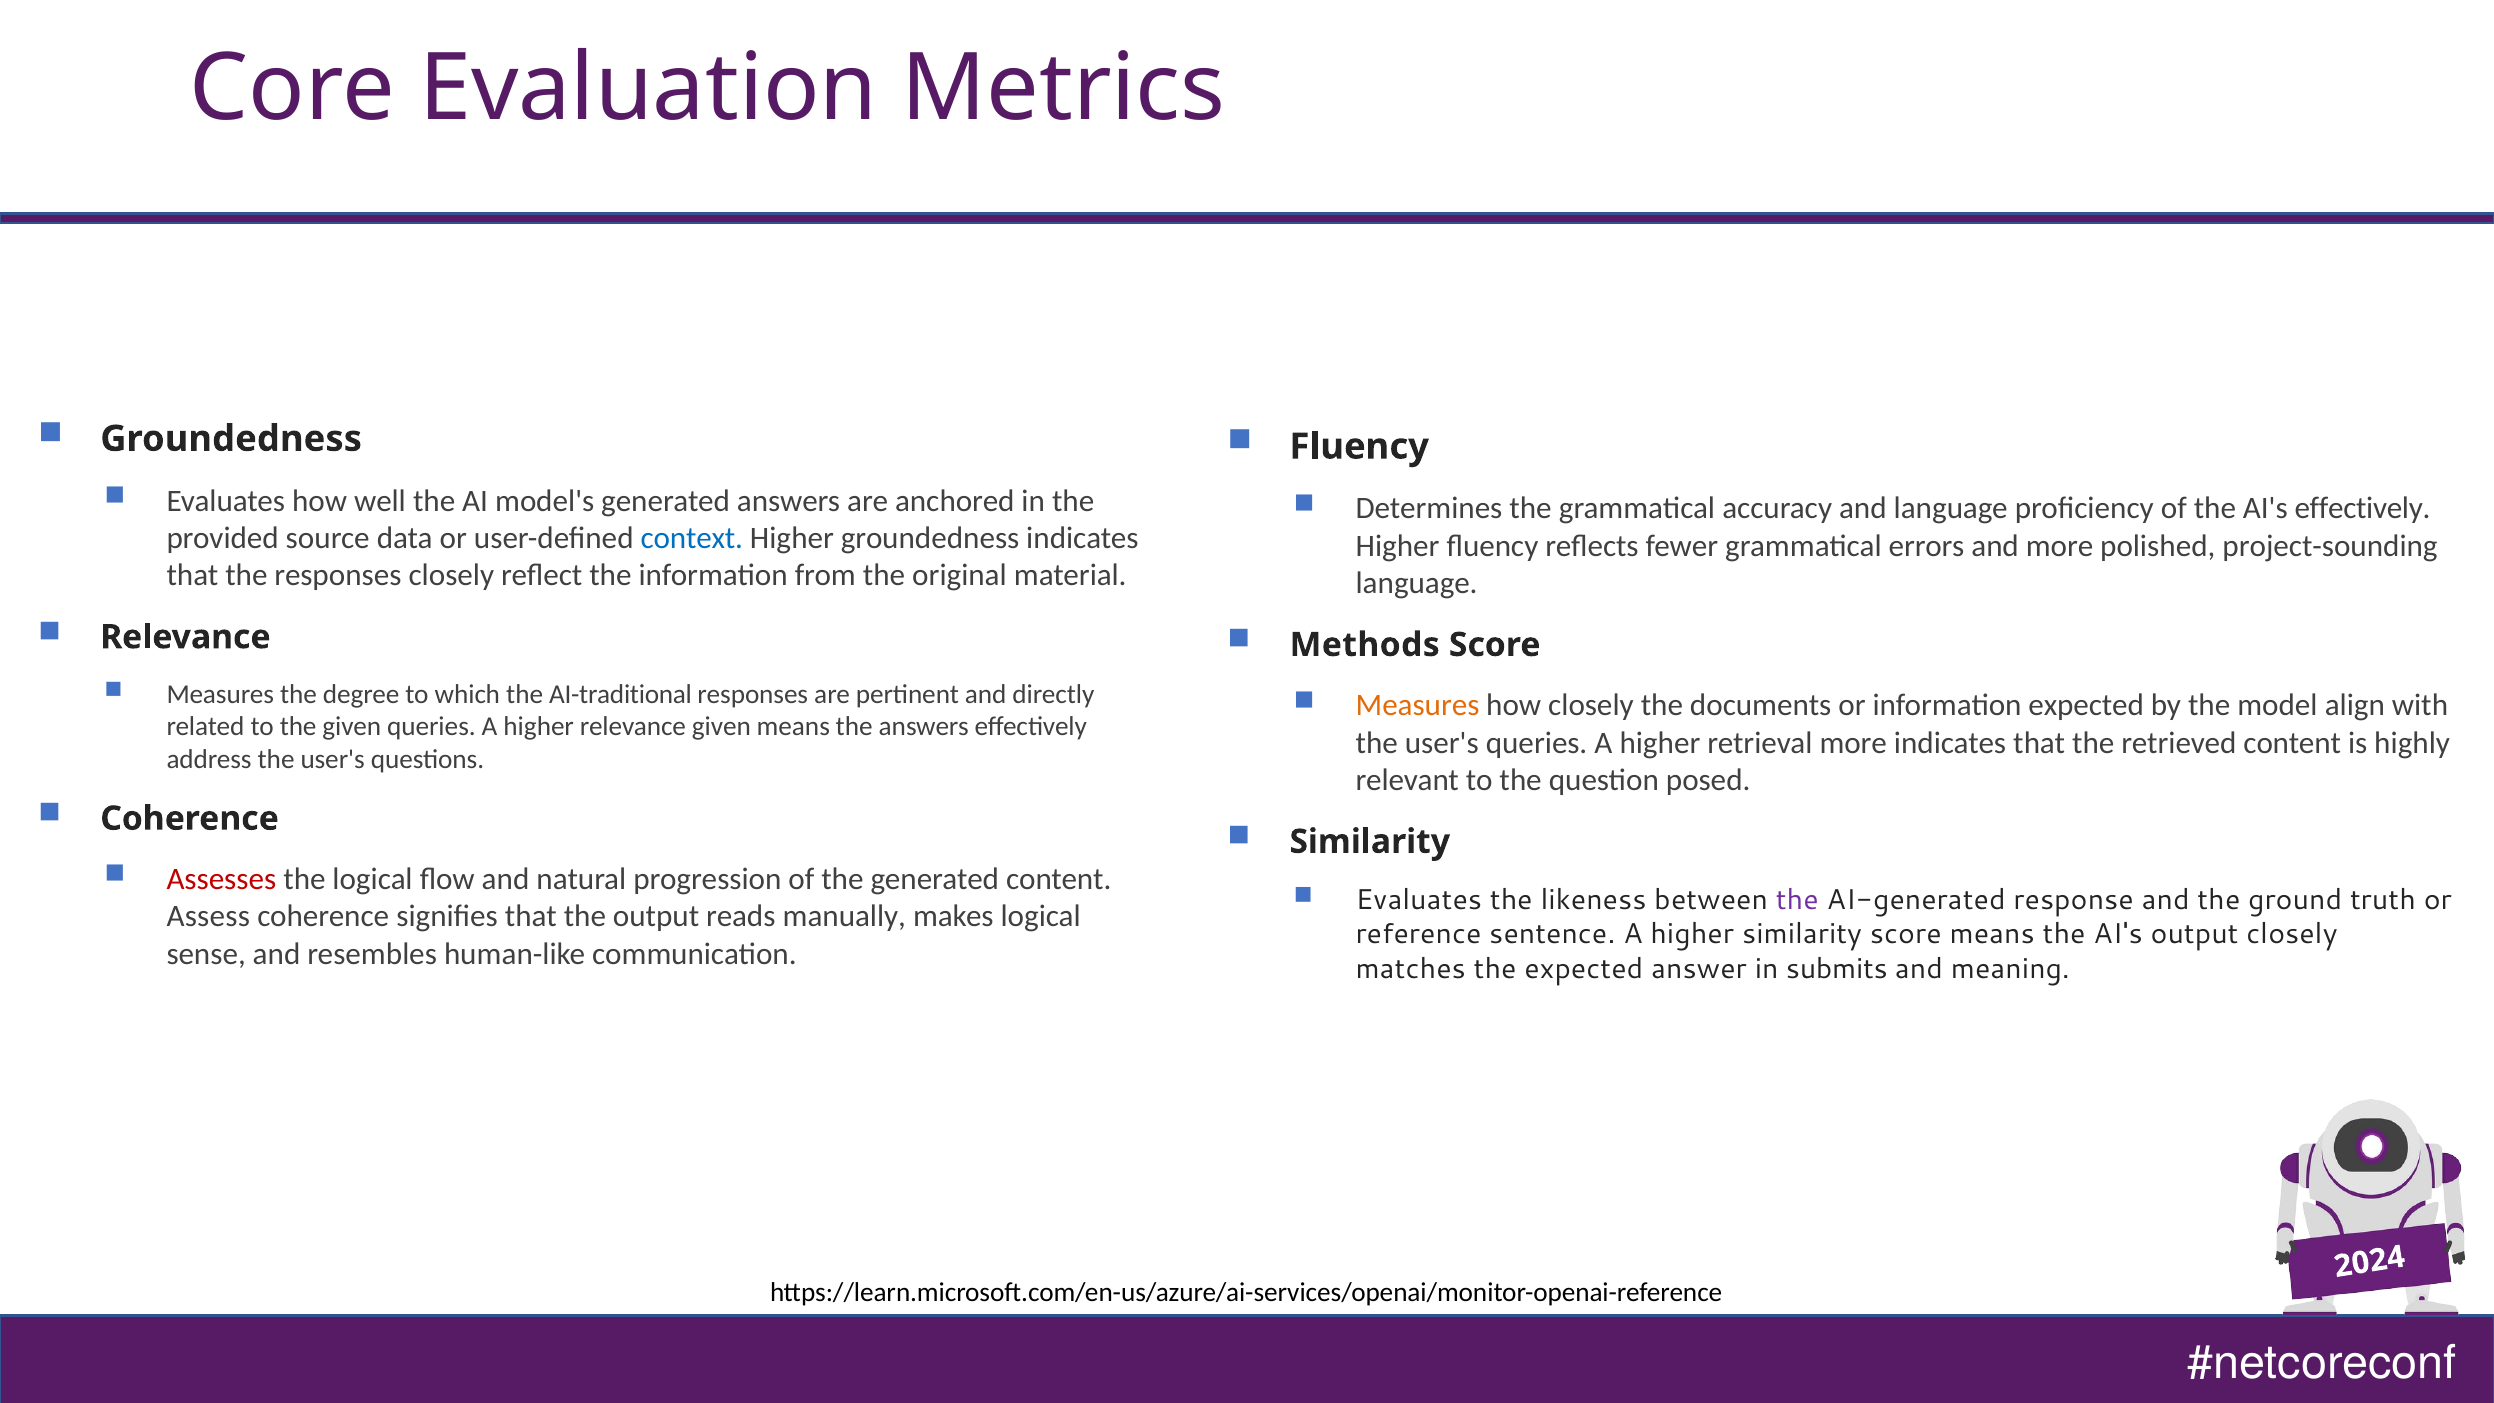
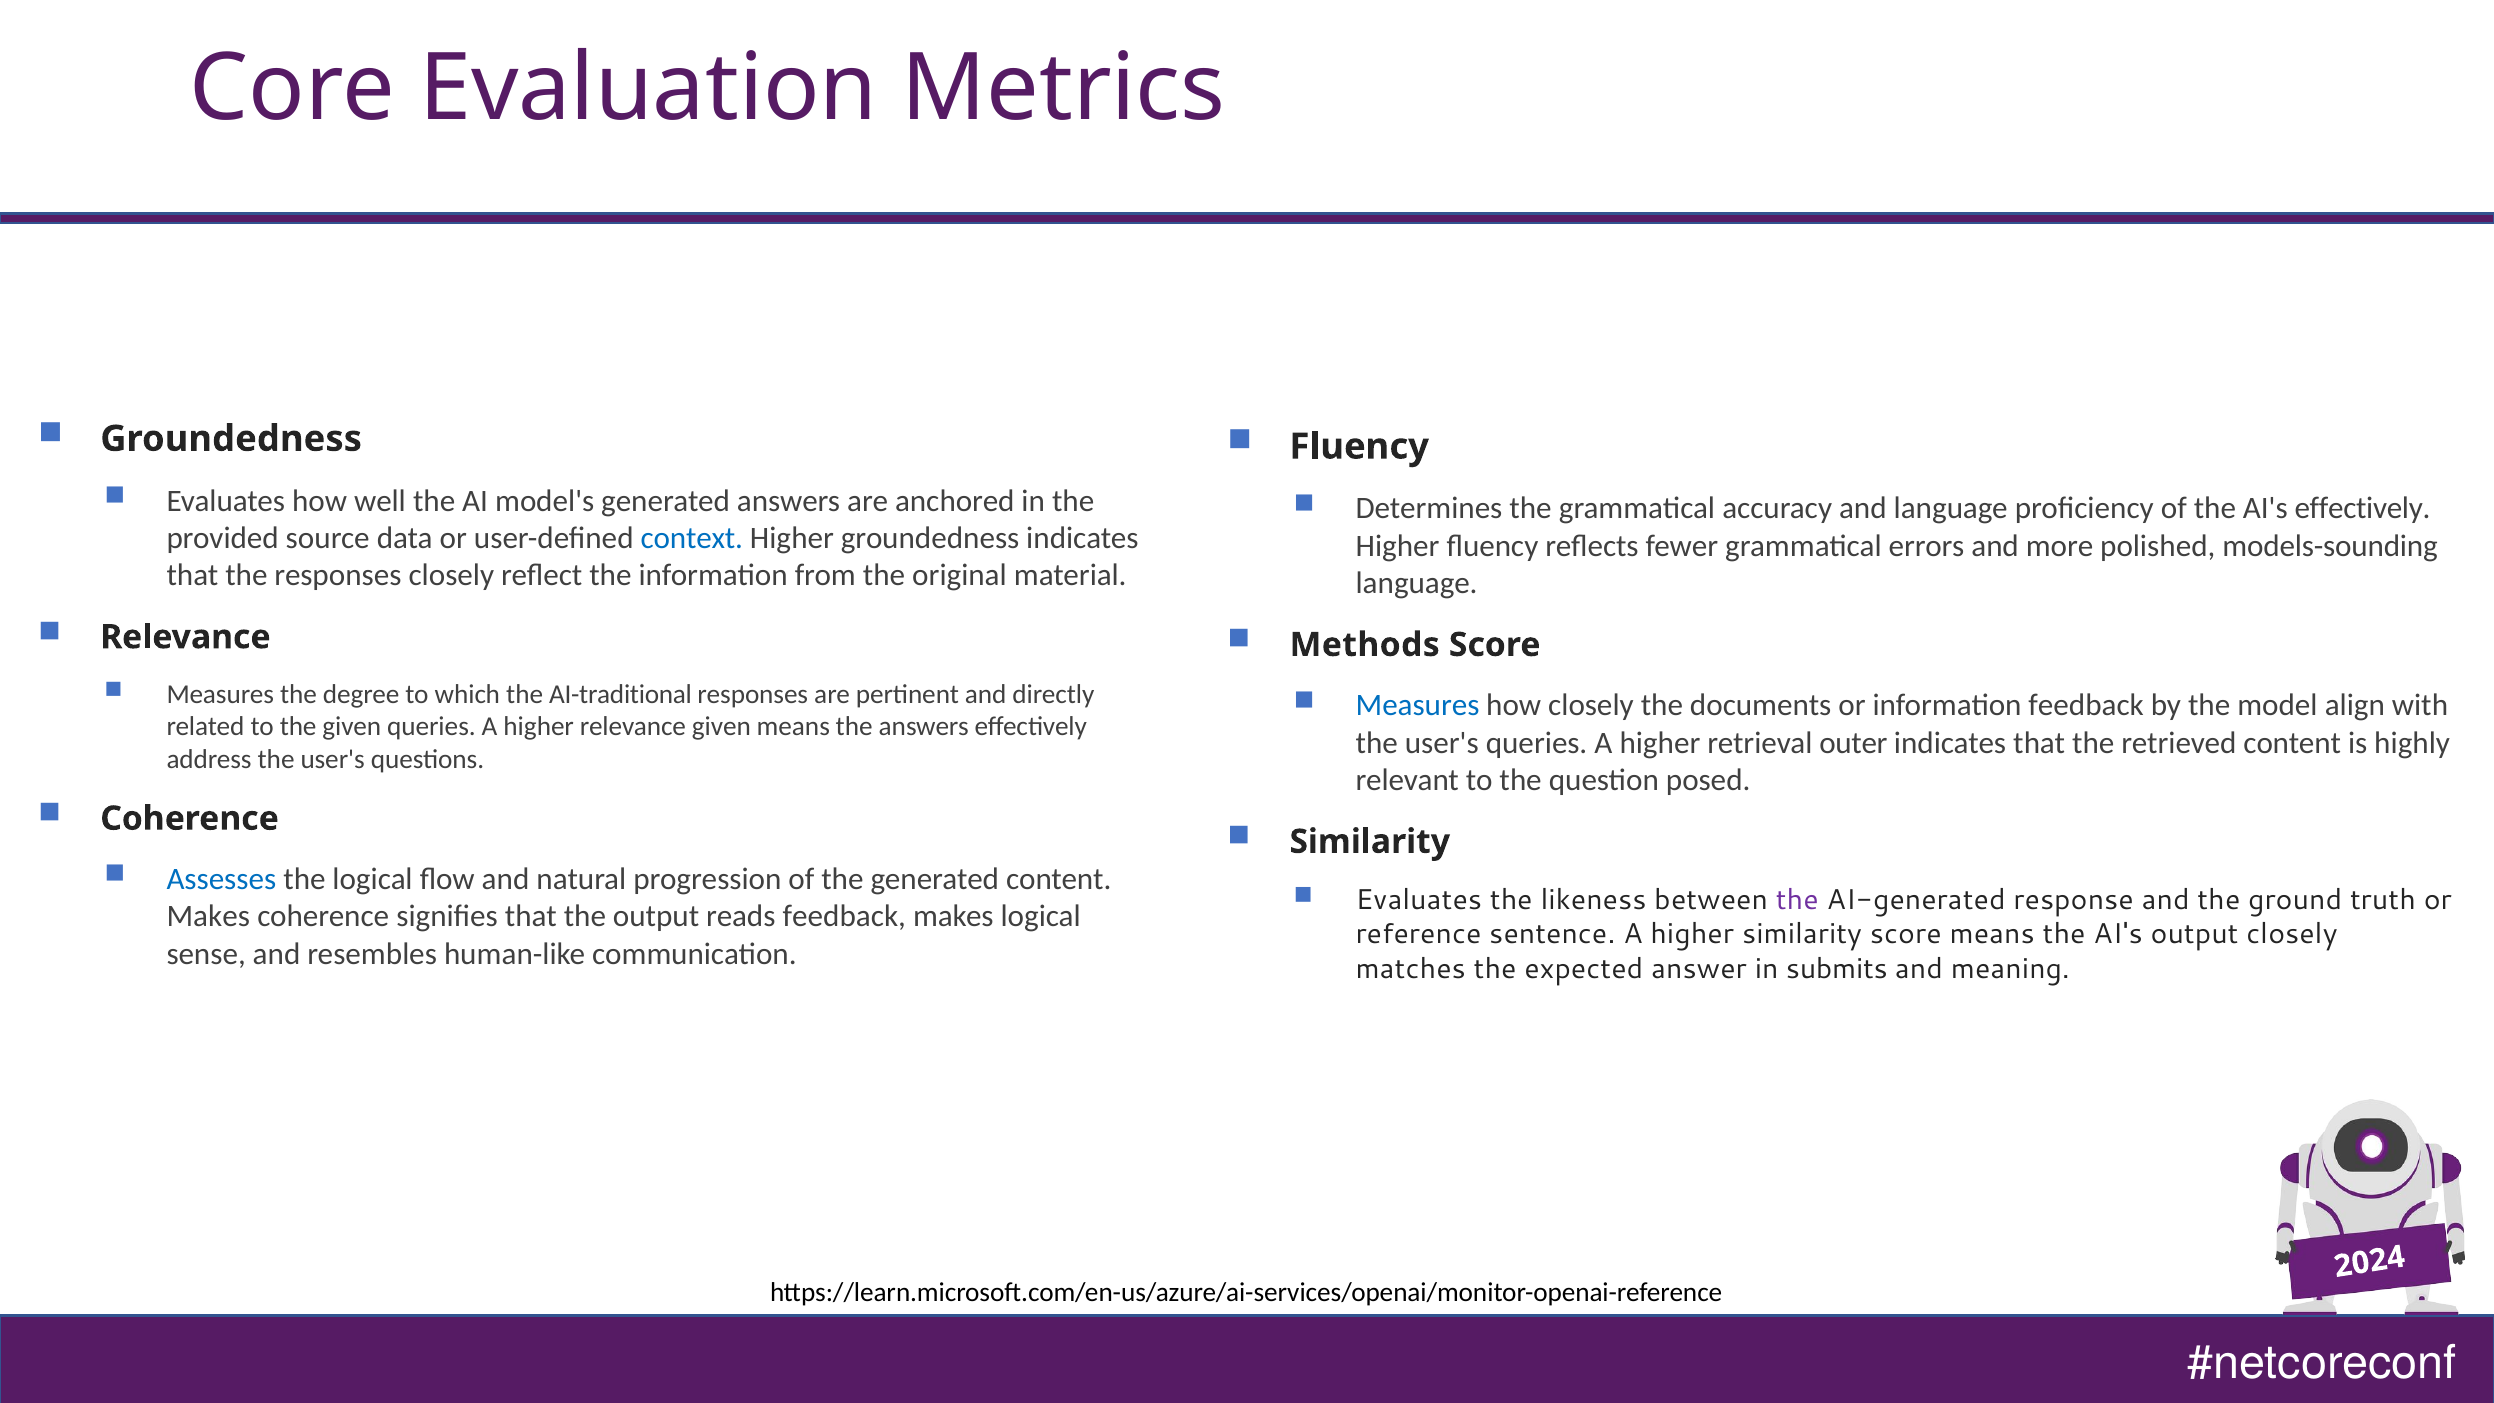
project-sounding: project-sounding -> models-sounding (2330, 546)
Measures colour: orange -> blue (1418, 705)
information expected: expected -> feedback (2086, 705)
retrieval more: more -> outer (1853, 743)
Assesses colour: red -> blue (221, 879)
Assess: Assess -> Makes (208, 916)
reads manually: manually -> feedback (844, 916)
